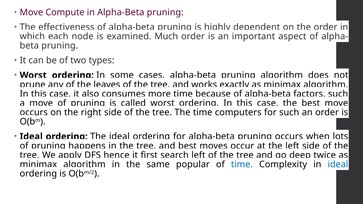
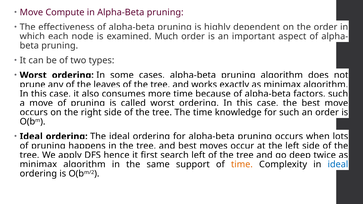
computers: computers -> knowledge (238, 113)
popular: popular -> support (193, 165)
time colour: blue -> orange (242, 165)
